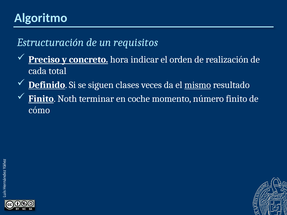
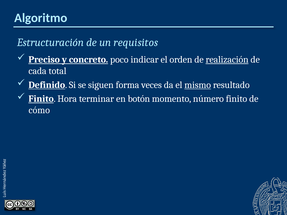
hora: hora -> poco (119, 60)
realización underline: none -> present (227, 60)
clases: clases -> forma (127, 85)
Noth: Noth -> Hora (67, 99)
coche: coche -> botón (139, 99)
